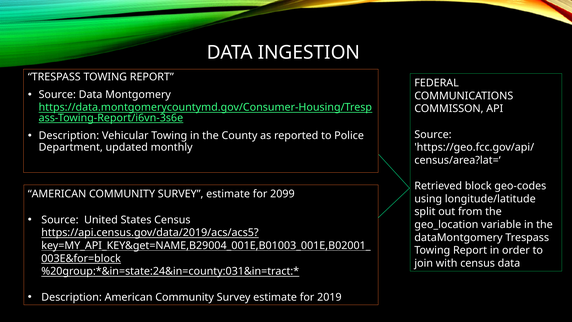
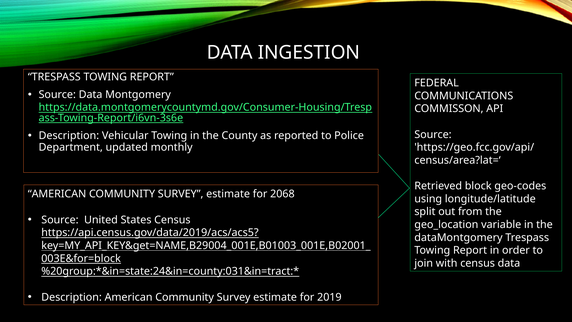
2099: 2099 -> 2068 (282, 194)
